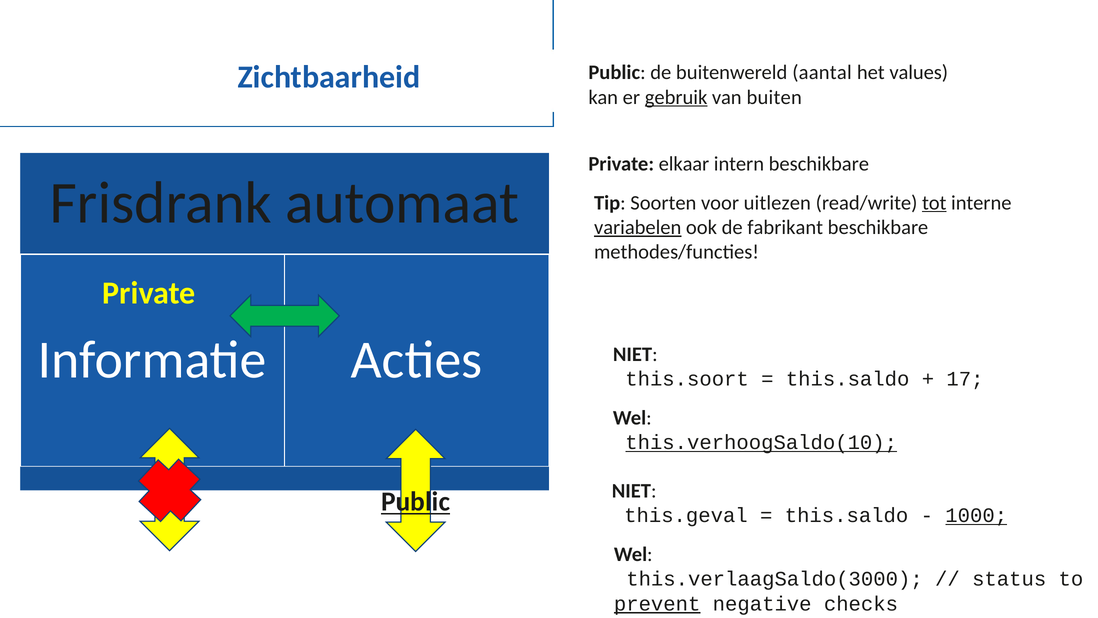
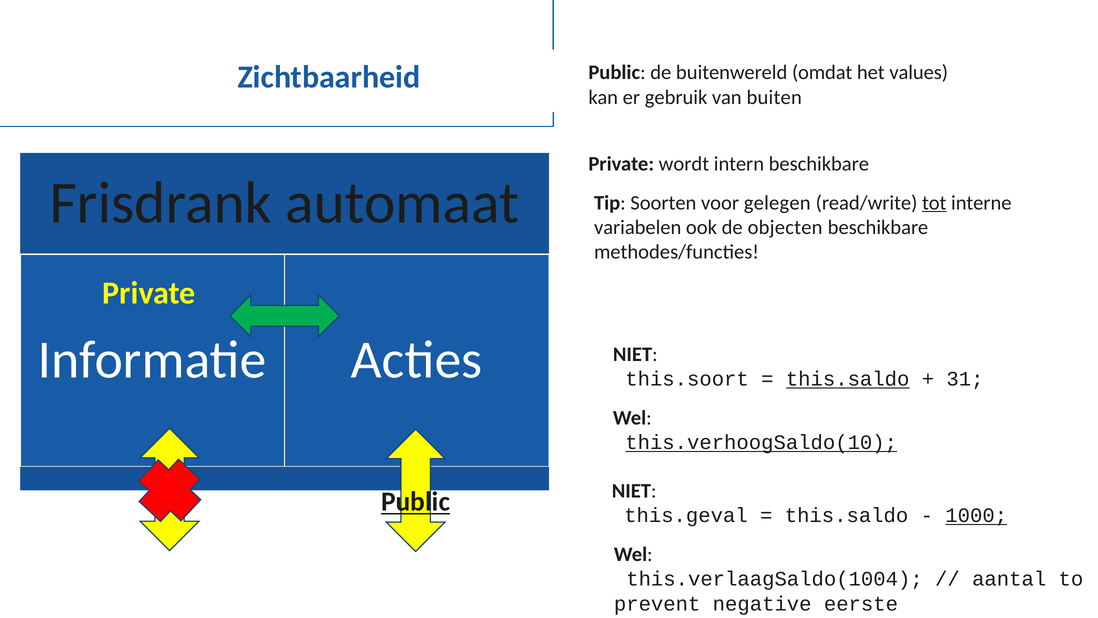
aantal: aantal -> omdat (822, 72)
gebruik underline: present -> none (676, 97)
elkaar: elkaar -> wordt (684, 164)
uitlezen: uitlezen -> gelegen (777, 203)
variabelen underline: present -> none (638, 227)
fabrikant: fabrikant -> objecten (785, 227)
this.saldo underline: none -> present (848, 379)
17: 17 -> 31 (965, 379)
this.verlaagSaldo(3000: this.verlaagSaldo(3000 -> this.verlaagSaldo(1004 (775, 579)
status: status -> aantal (1009, 579)
prevent underline: present -> none (657, 603)
checks: checks -> eerste (861, 603)
